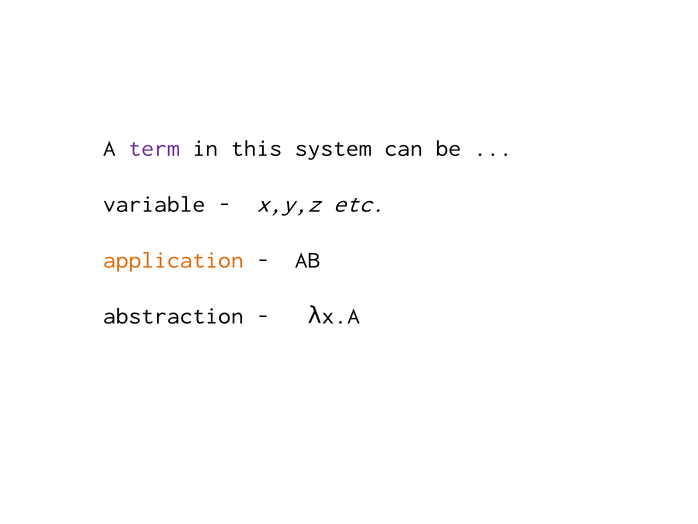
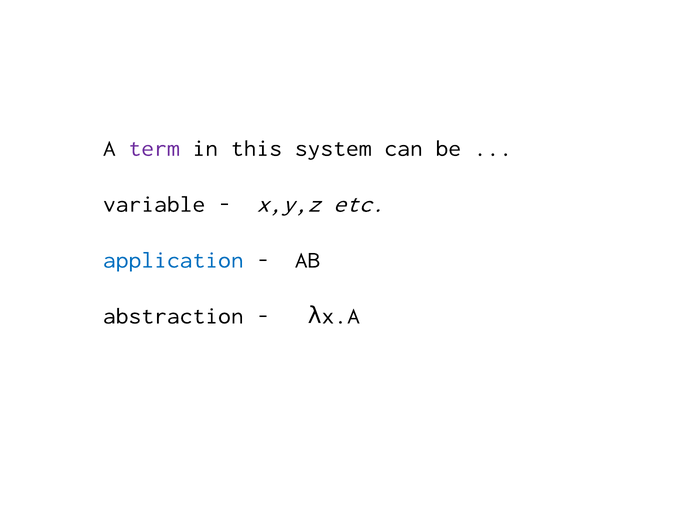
application colour: orange -> blue (173, 260)
